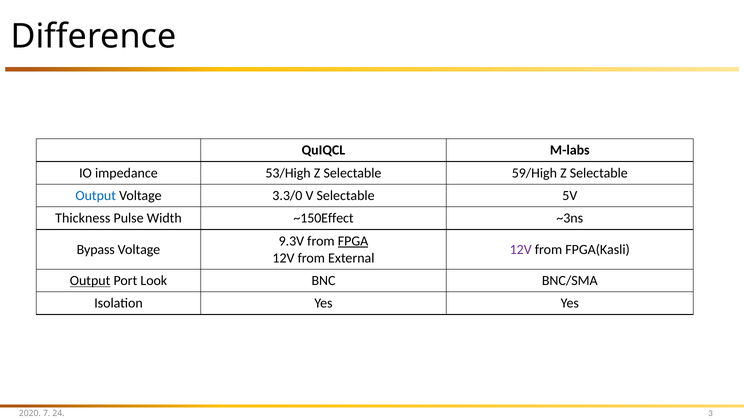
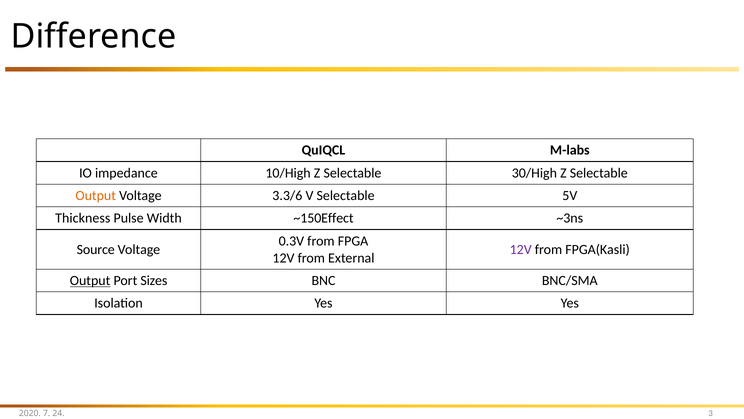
53/High: 53/High -> 10/High (288, 173)
59/High: 59/High -> 30/High (534, 173)
Output colour: blue -> orange (96, 195)
3.3/0: 3.3/0 -> 3.3/6 (287, 195)
9.3V: 9.3V -> 0.3V (291, 241)
FPGA underline: present -> none (353, 241)
Bypass: Bypass -> Source (96, 249)
Look: Look -> Sizes (154, 280)
